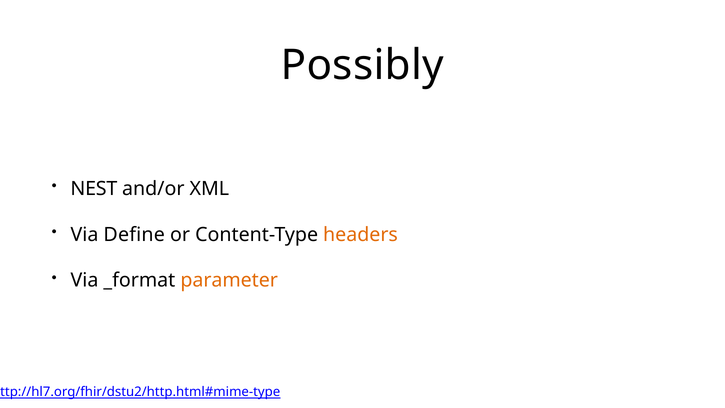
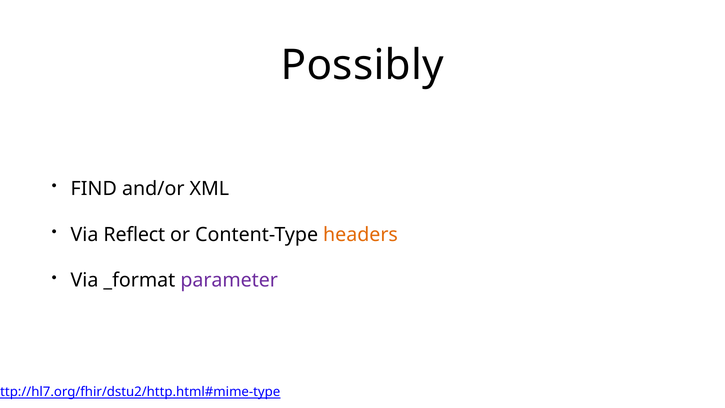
NEST: NEST -> FIND (94, 189)
Define: Define -> Reflect (134, 235)
parameter colour: orange -> purple (229, 280)
